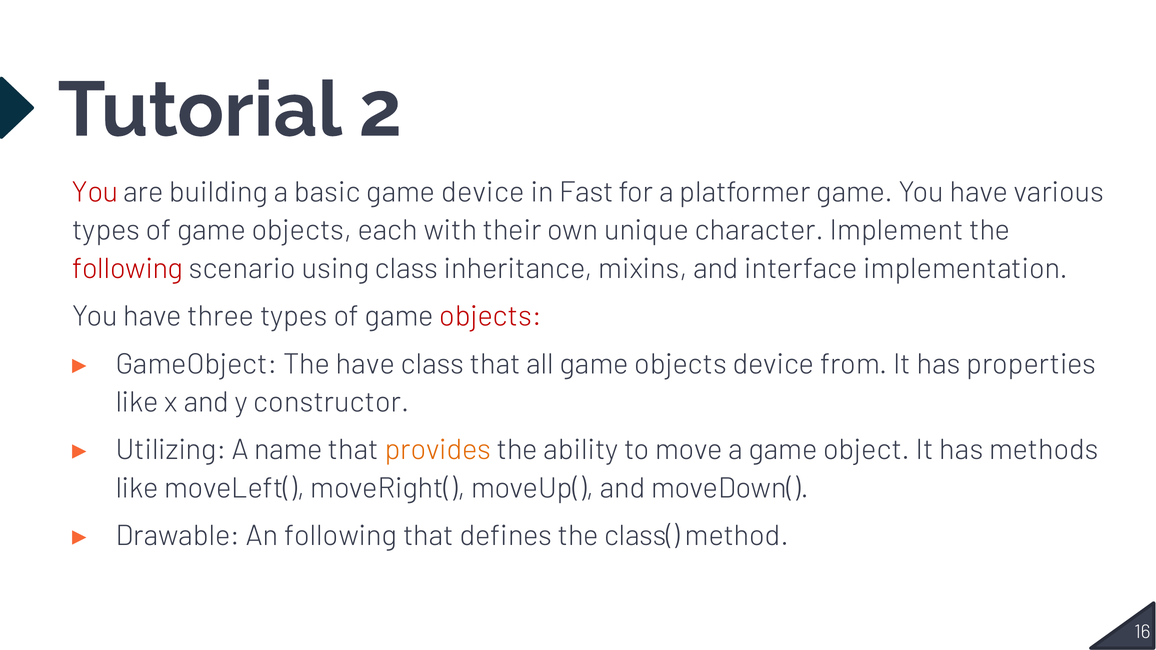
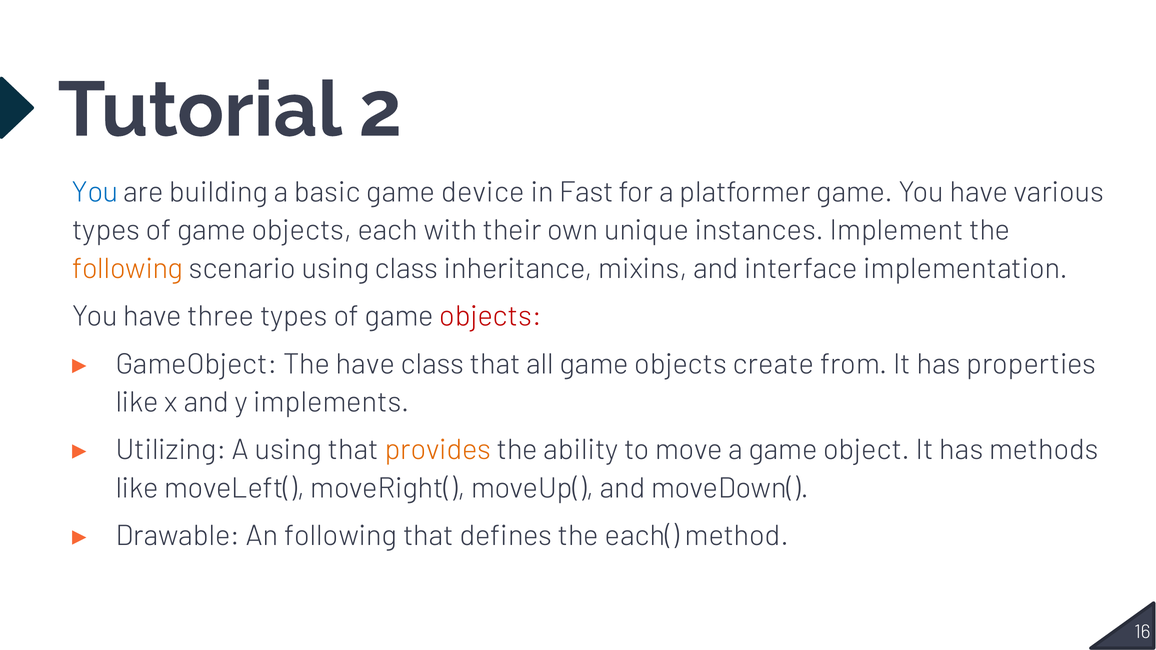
You colour: red -> blue (95, 192)
character: character -> instances (759, 230)
following colour: red -> orange (128, 269)
objects device: device -> create (773, 364)
constructor: constructor -> implements (332, 402)
A name: name -> using (288, 450)
class(: class( -> each( (642, 536)
